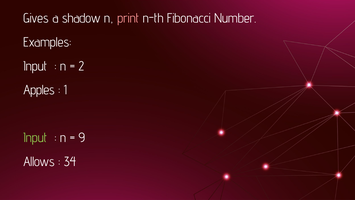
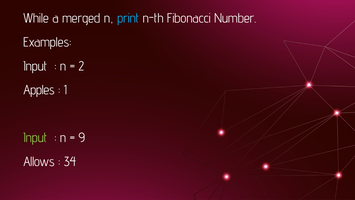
Gives: Gives -> While (36, 18)
shadow: shadow -> merged (81, 18)
print colour: pink -> light blue (128, 18)
